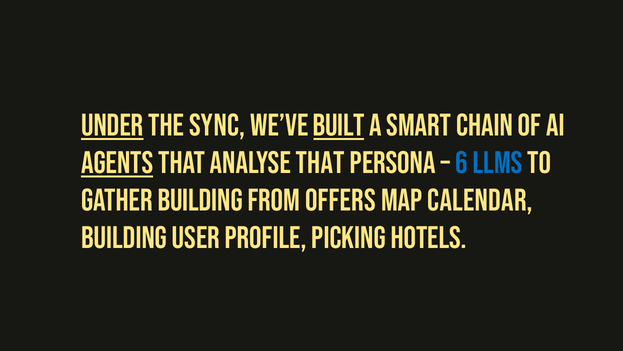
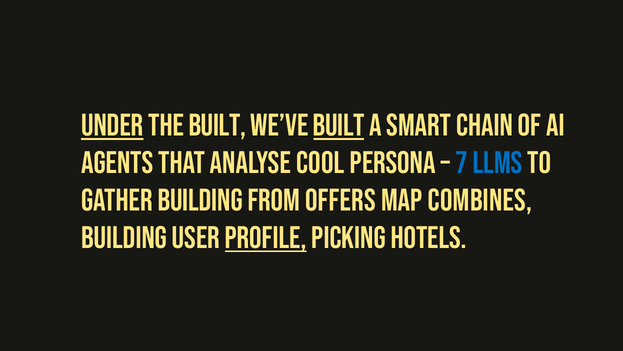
the sync: sync -> built (217, 125)
agents underline: present -> none (117, 163)
analyse that: that -> cool (320, 163)
6: 6 -> 7 (462, 163)
calendar: calendar -> combines (480, 200)
profile underline: none -> present (266, 237)
